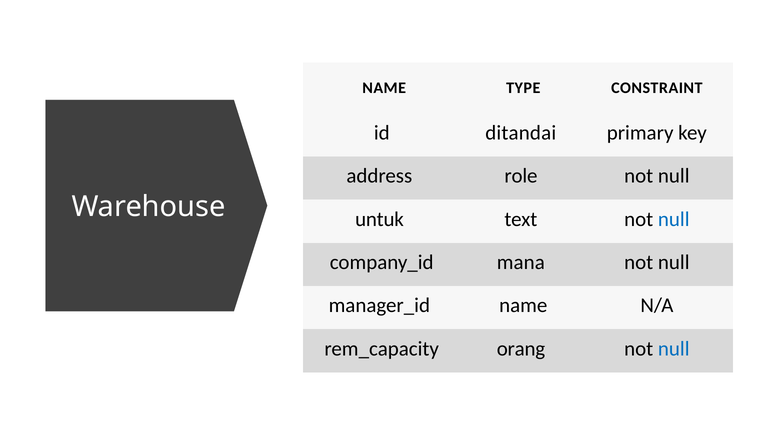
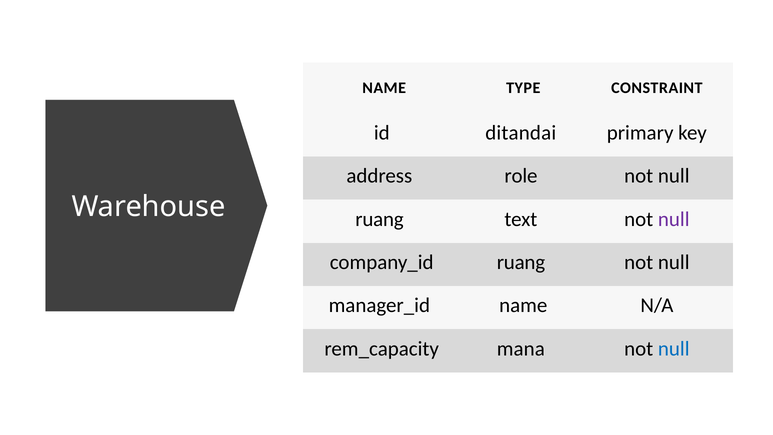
untuk: untuk -> ruang (379, 219)
null colour: blue -> purple (674, 219)
mana: mana -> ruang (521, 262)
orang: orang -> mana (521, 348)
